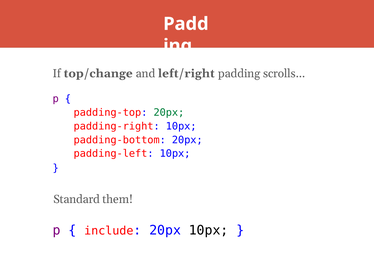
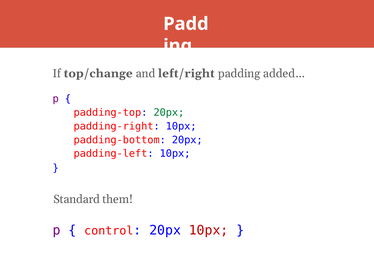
scrolls…: scrolls… -> added… (284, 74)
include: include -> control (109, 231)
10px colour: black -> red (209, 231)
